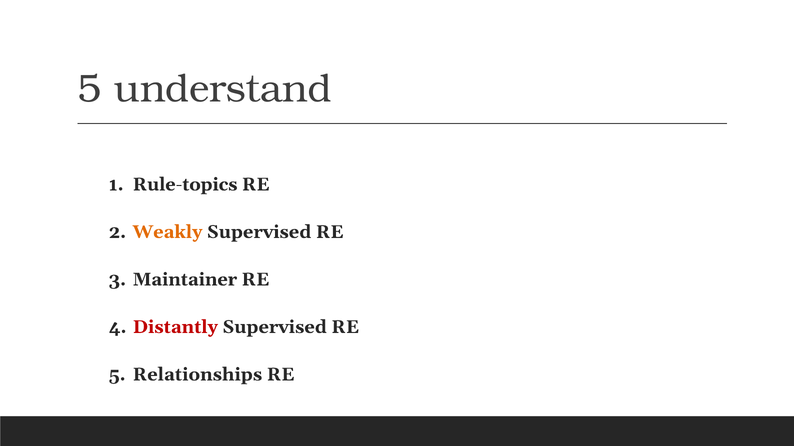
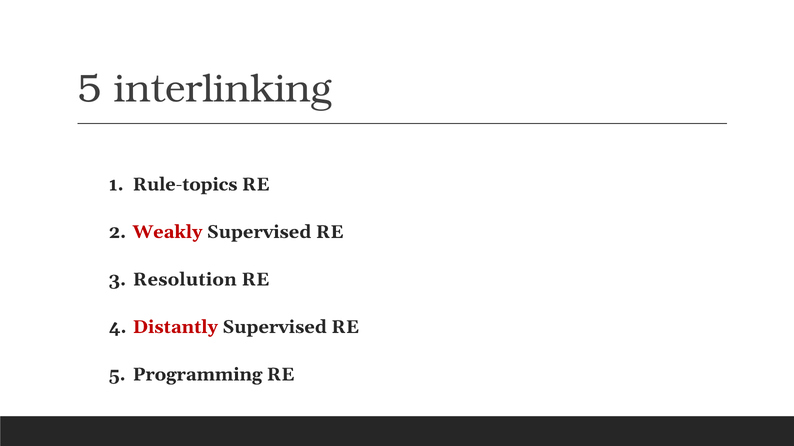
understand: understand -> interlinking (223, 89)
Weakly colour: orange -> red (168, 232)
Maintainer: Maintainer -> Resolution (185, 280)
Relationships: Relationships -> Programming (198, 375)
